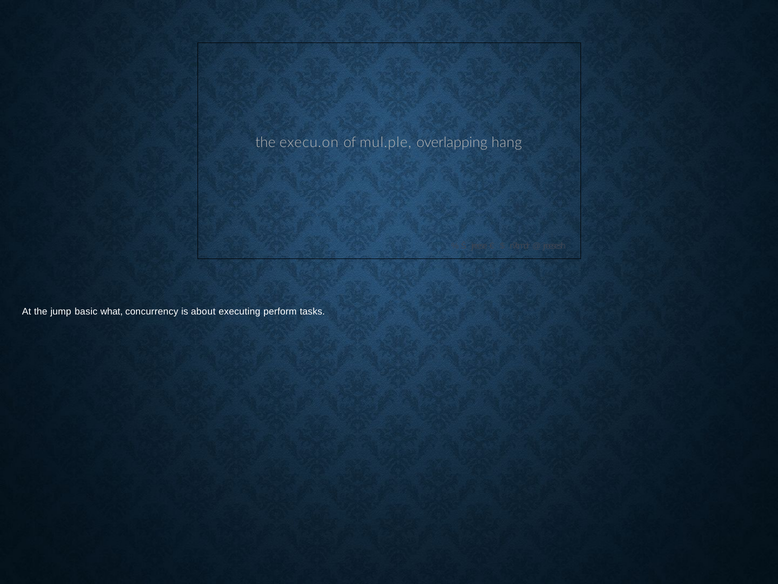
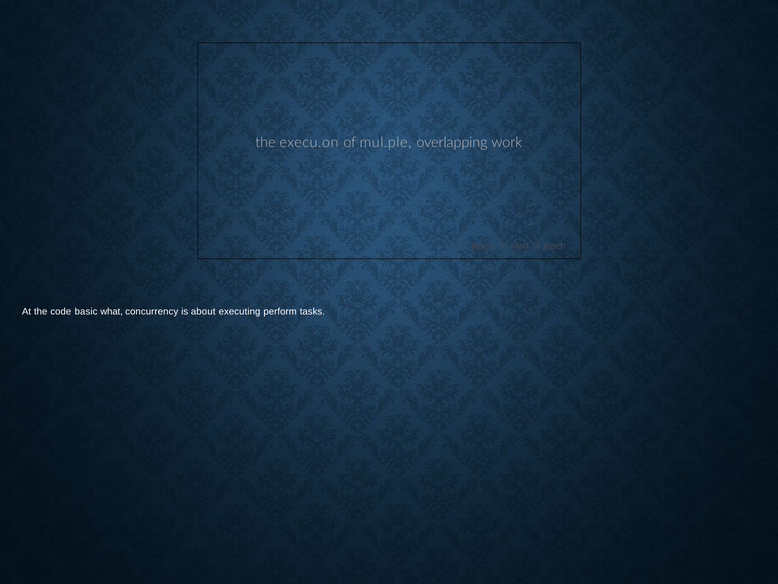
hang: hang -> work (507, 143)
jump: jump -> code (61, 311)
